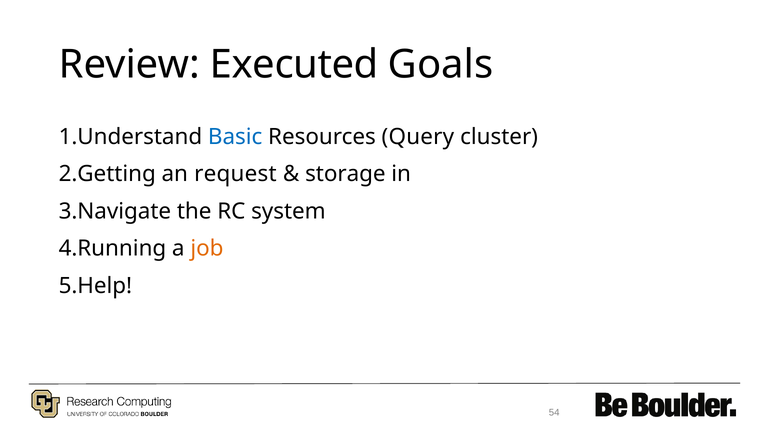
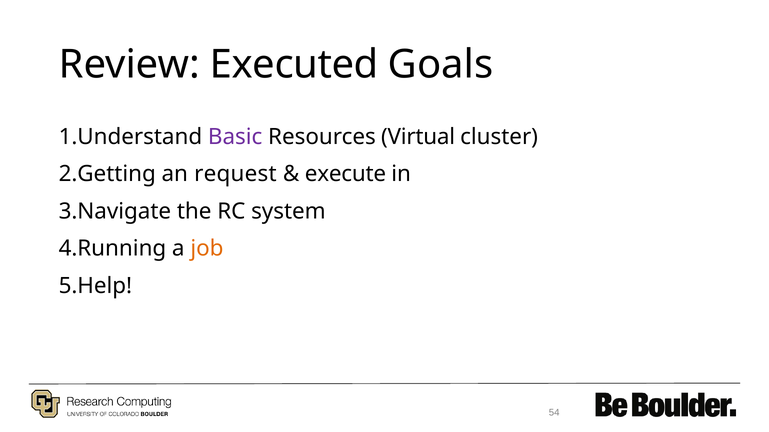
Basic colour: blue -> purple (235, 137)
Query: Query -> Virtual (418, 137)
storage: storage -> execute (345, 174)
